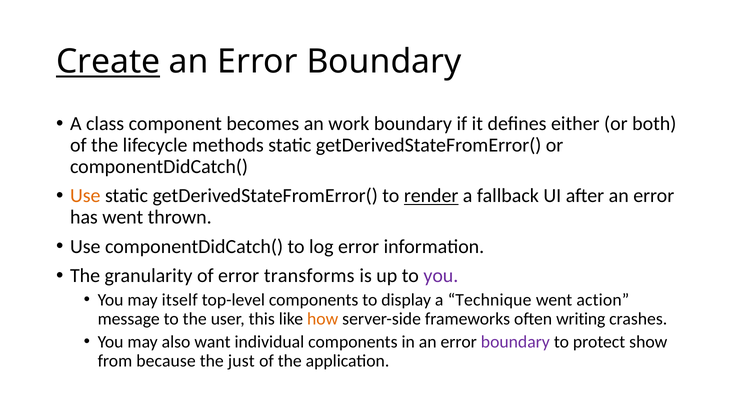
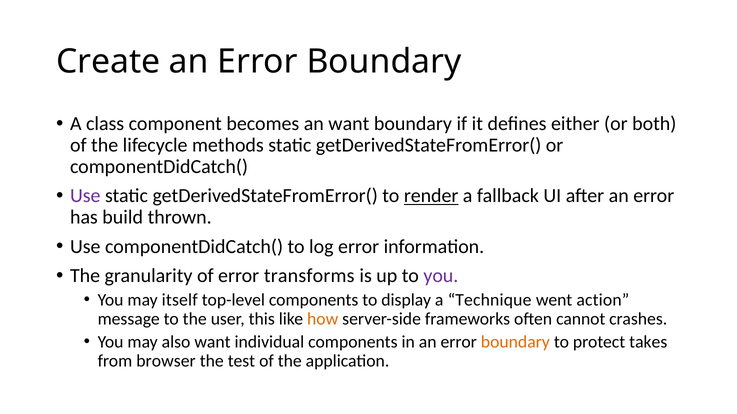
Create underline: present -> none (108, 62)
an work: work -> want (349, 124)
Use colour: orange -> purple (85, 196)
has went: went -> build (123, 218)
writing: writing -> cannot (581, 319)
boundary colour: purple -> orange (515, 342)
show: show -> takes (648, 342)
because: because -> browser (166, 361)
just: just -> test (241, 361)
